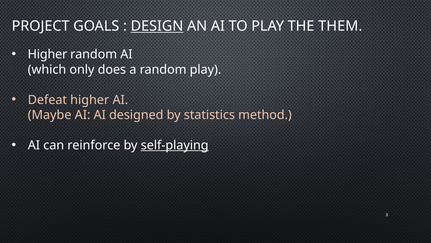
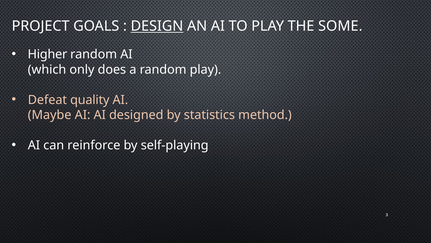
THEM: THEM -> SOME (340, 26)
Defeat higher: higher -> quality (90, 100)
self-playing underline: present -> none (175, 145)
